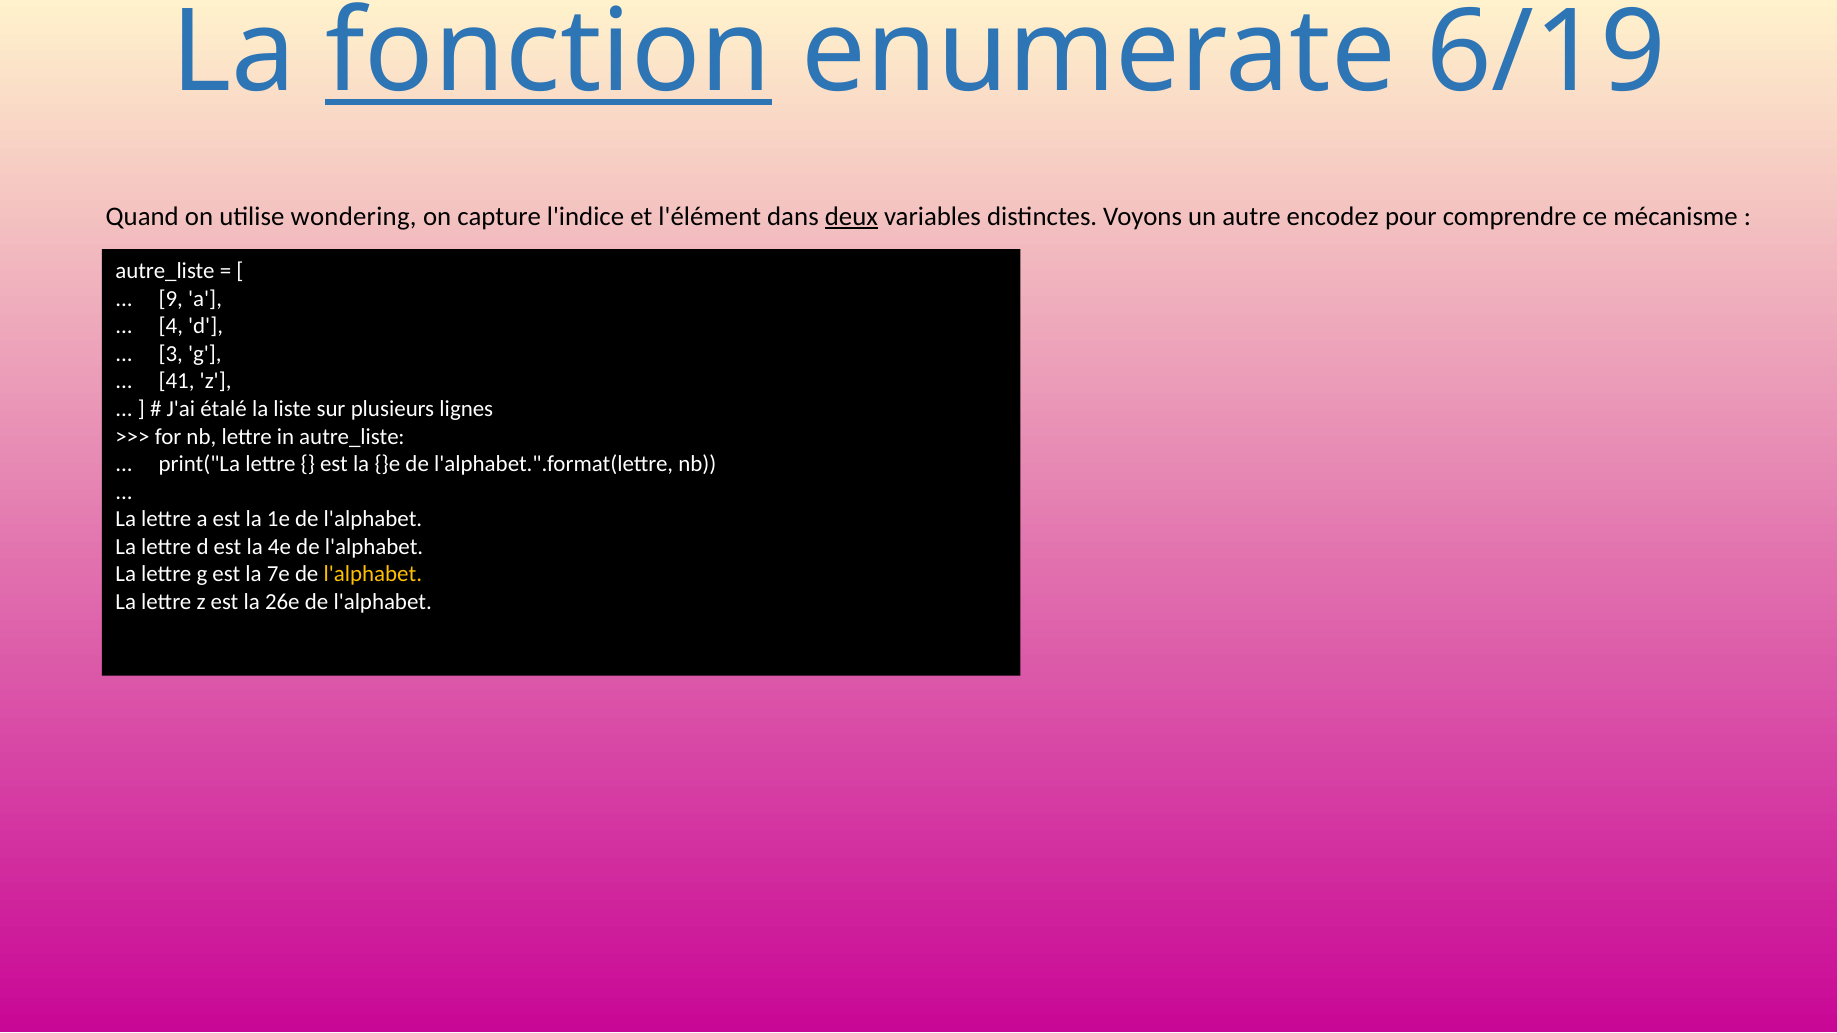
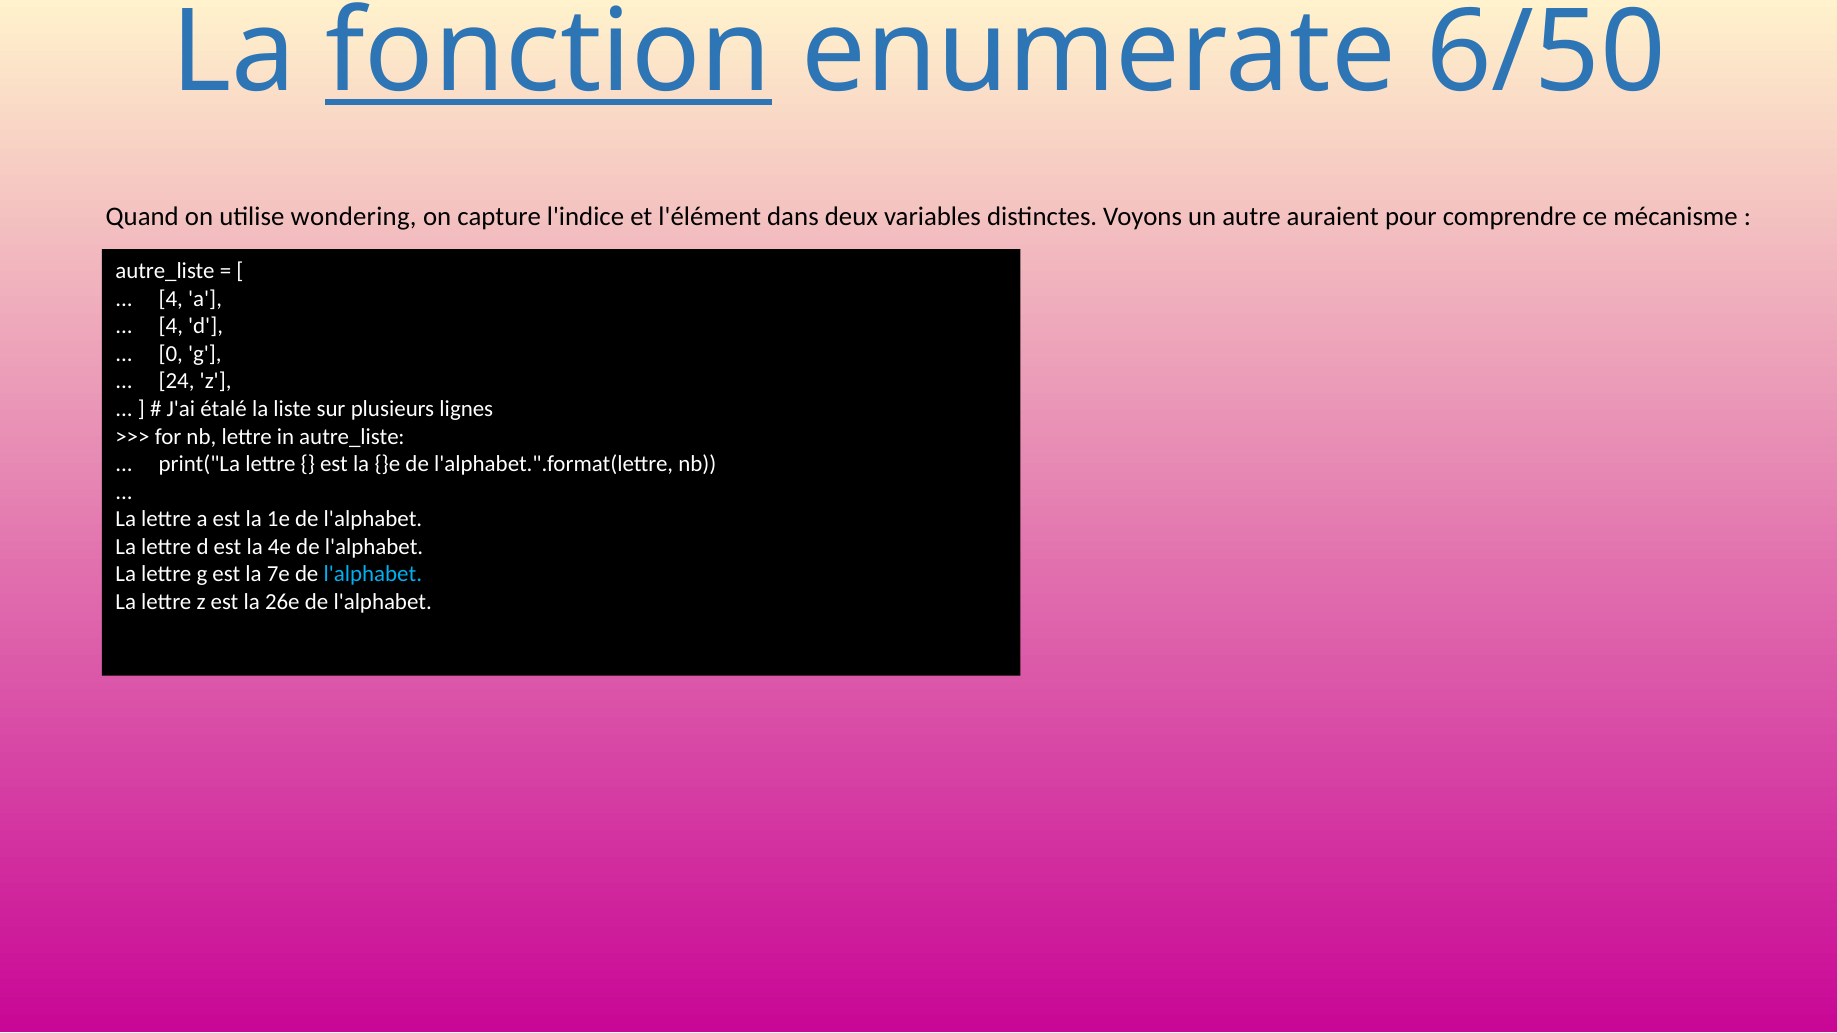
6/19: 6/19 -> 6/50 (1546, 53)
deux underline: present -> none (851, 217)
encodez: encodez -> auraient (1333, 217)
9: 9 -> 4 (171, 299)
3: 3 -> 0 (171, 354)
41: 41 -> 24 (177, 381)
l'alphabet colour: yellow -> light blue (373, 574)
